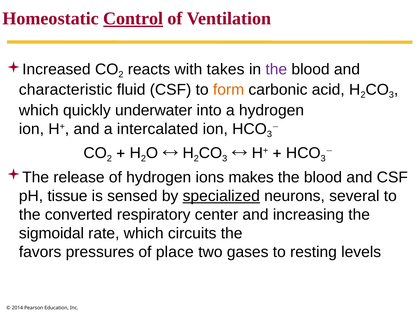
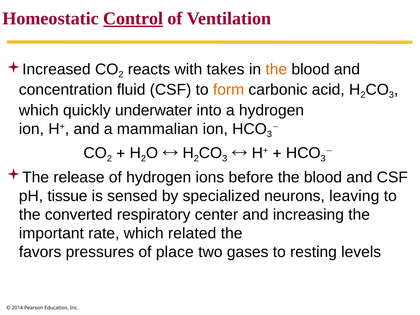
the colour: purple -> orange (276, 69)
characteristic: characteristic -> concentration (66, 90)
intercalated: intercalated -> mammalian (158, 129)
makes: makes -> before (251, 177)
specialized underline: present -> none (221, 196)
several: several -> leaving (354, 196)
sigmoidal: sigmoidal -> important (51, 233)
circuits: circuits -> related (192, 233)
